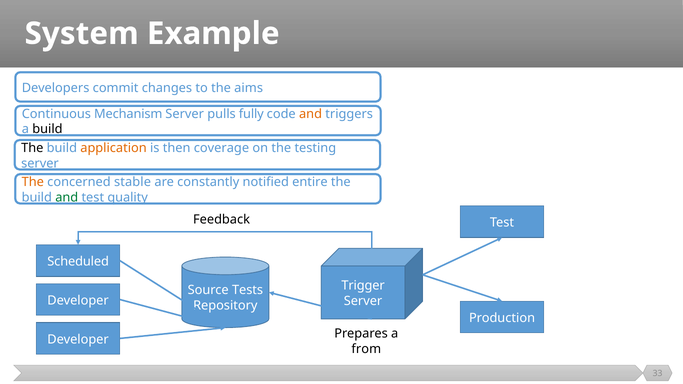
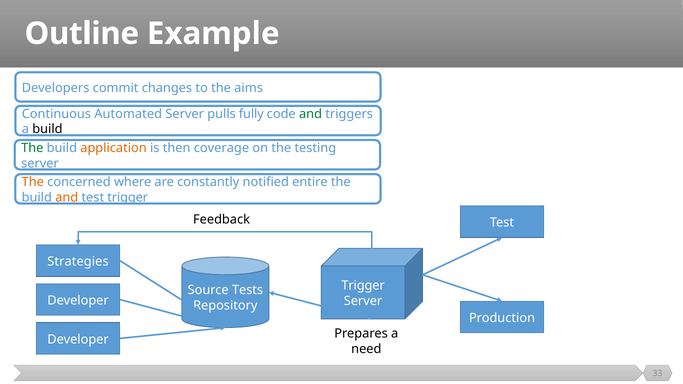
System: System -> Outline (82, 34)
Mechanism: Mechanism -> Automated (128, 114)
and colour: orange -> green (311, 114)
The colour: black -> green (32, 148)
stable: stable -> where (133, 182)
and colour: green -> orange (67, 197)
test quality: quality -> trigger (128, 197)
Scheduled: Scheduled -> Strategies (78, 262)
from: from -> need (366, 349)
